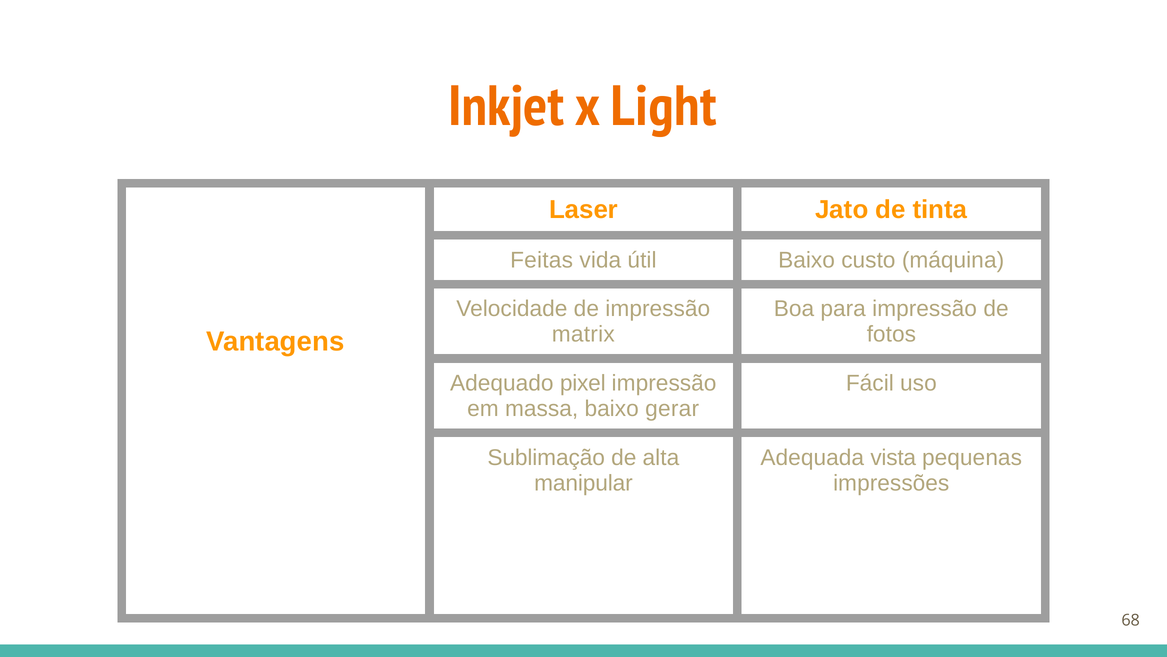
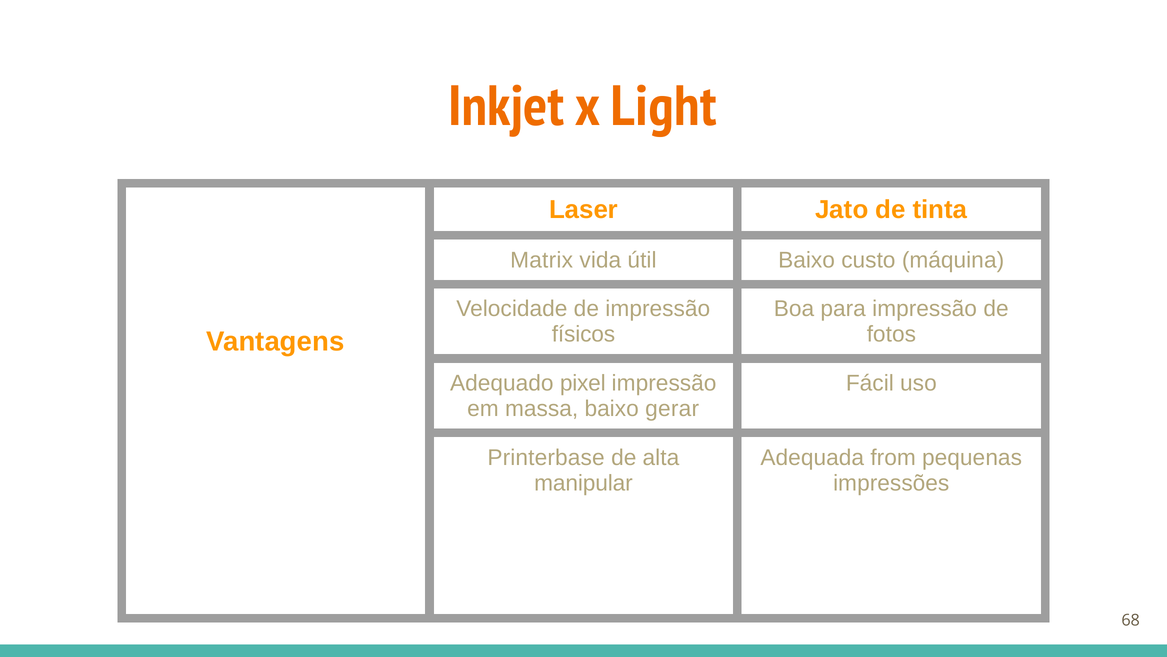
Feitas: Feitas -> Matrix (542, 260)
matrix: matrix -> físicos (583, 334)
Sublimação: Sublimação -> Printerbase (546, 457)
vista: vista -> from (893, 457)
